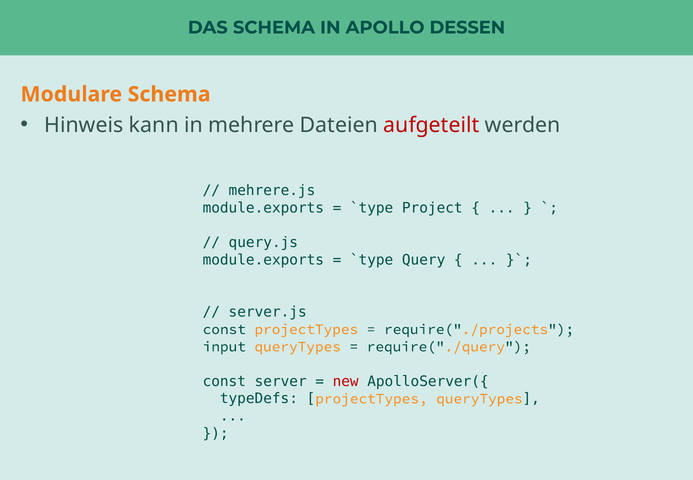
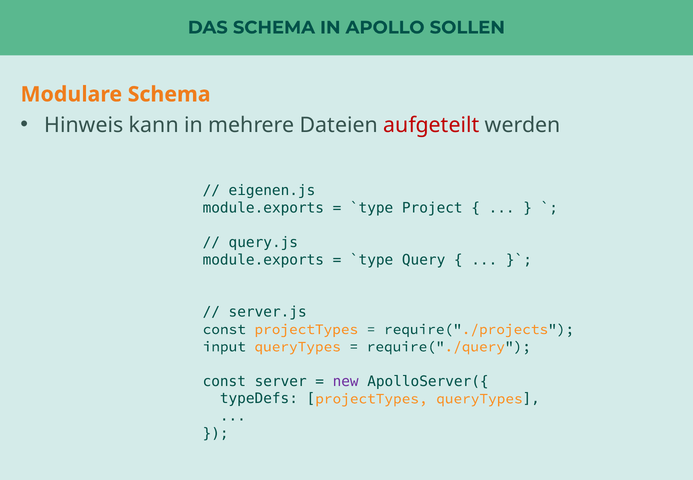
DESSEN: DESSEN -> SOLLEN (467, 27)
mehrere.js: mehrere.js -> eigenen.js (272, 190)
new colour: red -> purple (346, 381)
